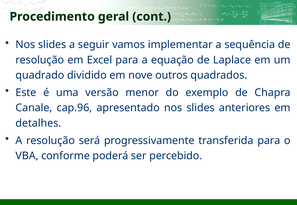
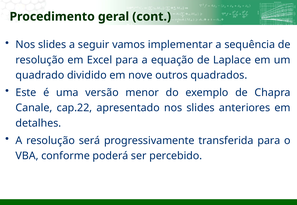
cap.96: cap.96 -> cap.22 (74, 108)
